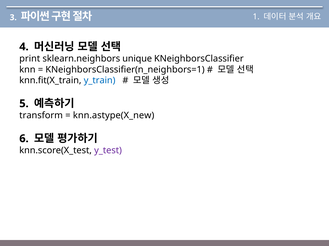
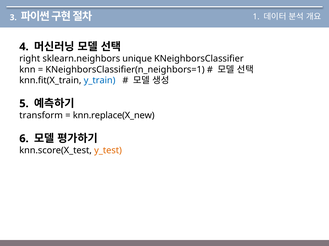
print: print -> right (30, 59)
knn.astype(X_new: knn.astype(X_new -> knn.replace(X_new (114, 116)
y_test colour: purple -> orange (108, 151)
